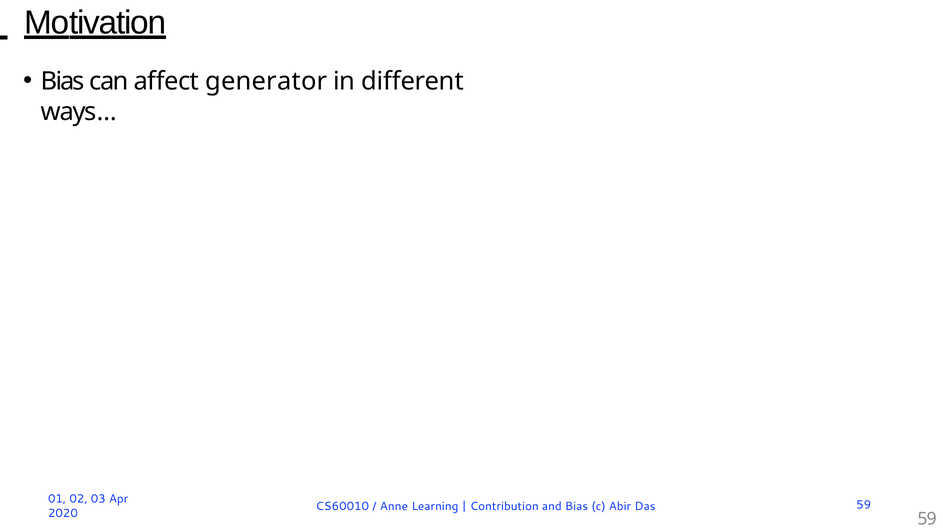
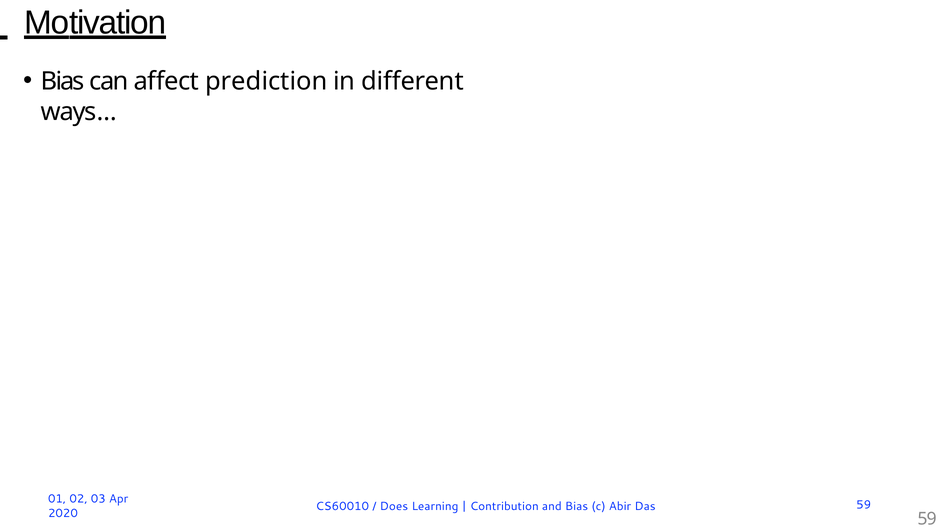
generator: generator -> prediction (266, 81)
Anne: Anne -> Does (394, 507)
